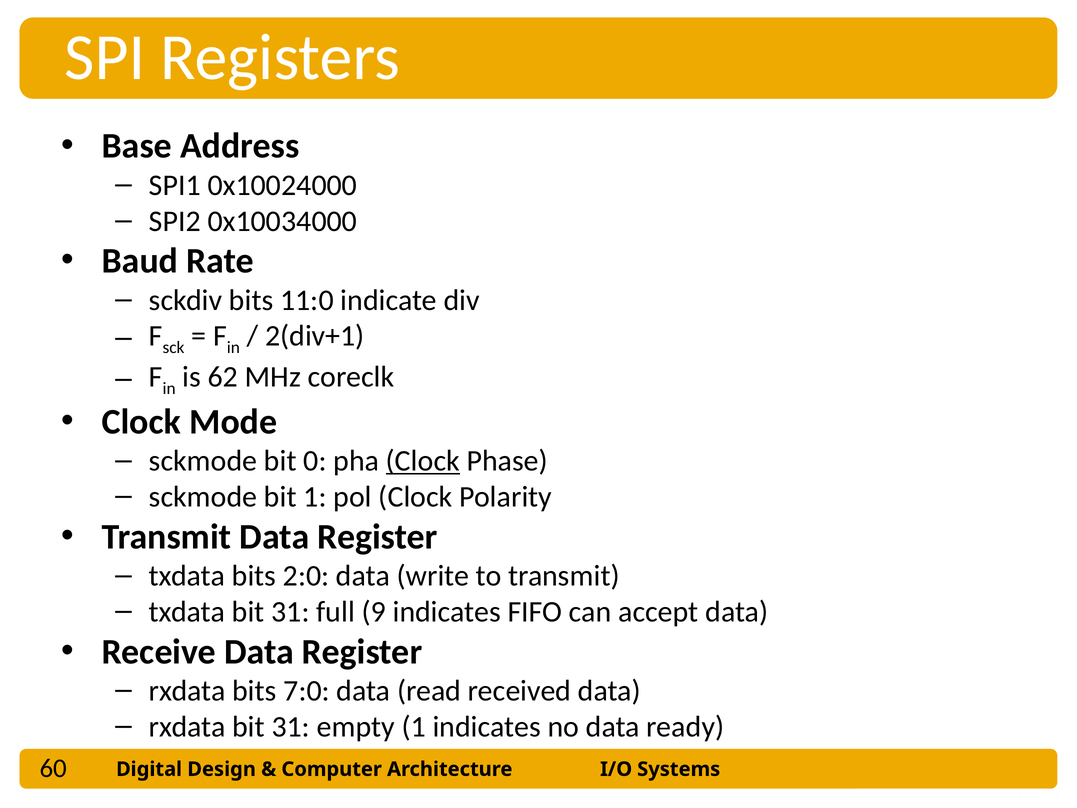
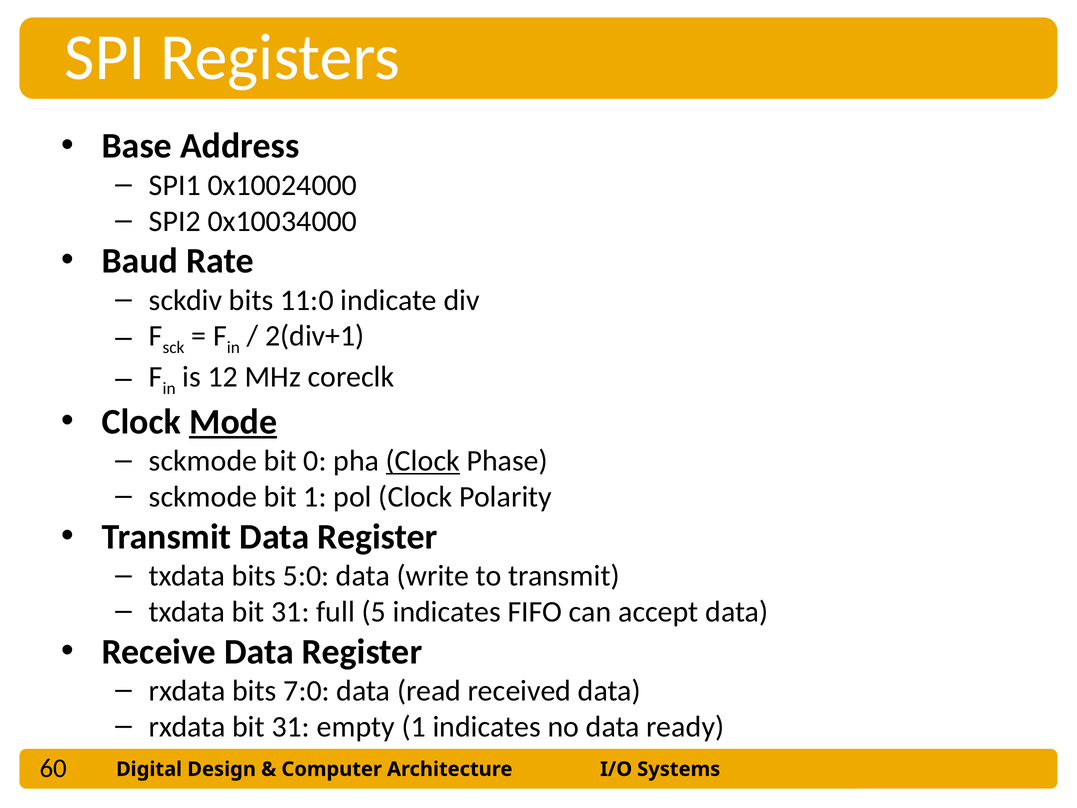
62: 62 -> 12 (223, 377)
Mode underline: none -> present (233, 422)
2:0: 2:0 -> 5:0 (306, 576)
9: 9 -> 5 (374, 612)
